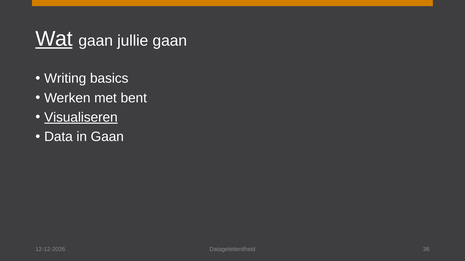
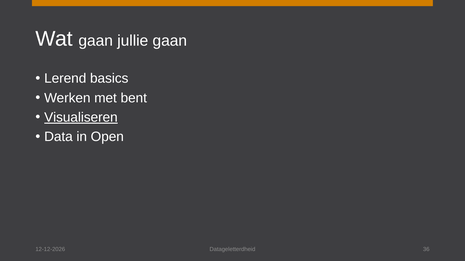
Wat underline: present -> none (54, 39)
Writing: Writing -> Lerend (65, 79)
in Gaan: Gaan -> Open (107, 137)
